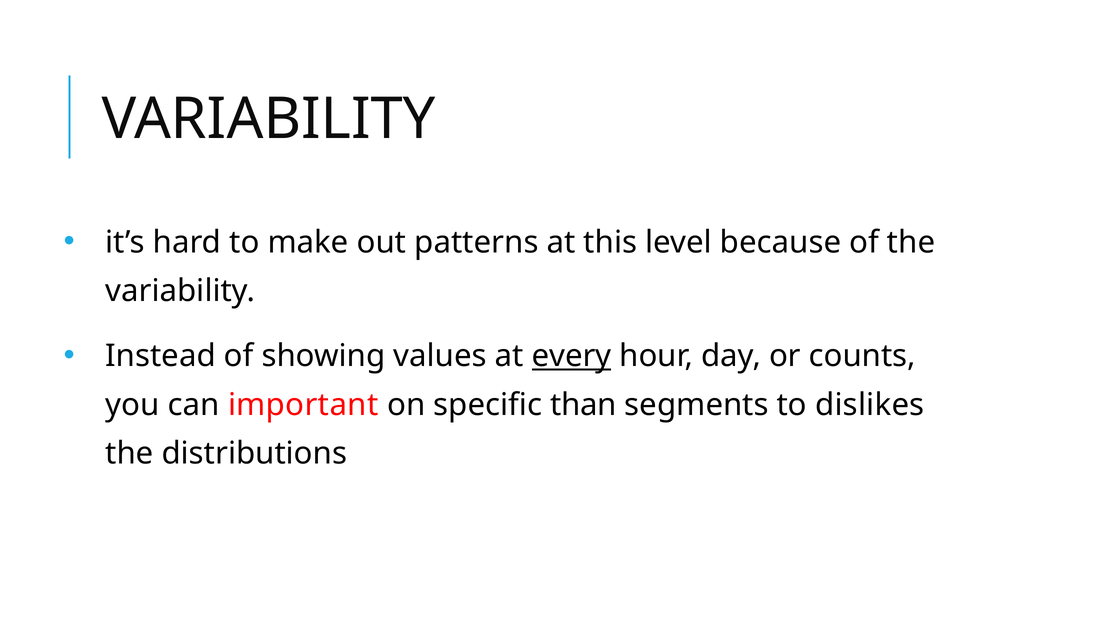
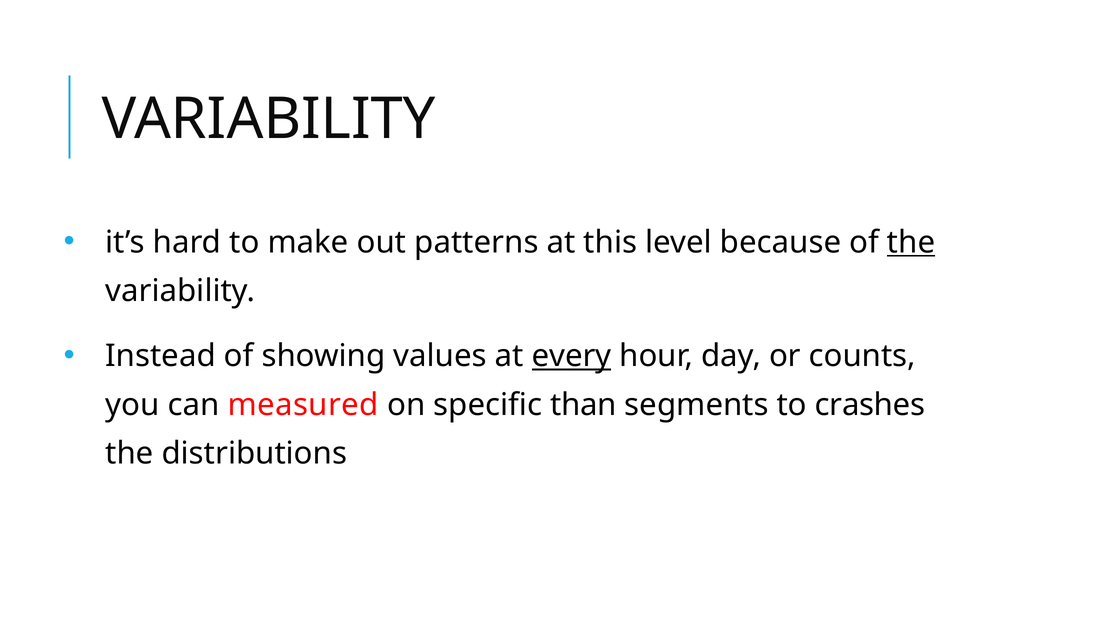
the underline: none -> present (911, 242)
important: important -> measured (303, 405)
dislikes: dislikes -> crashes (870, 405)
